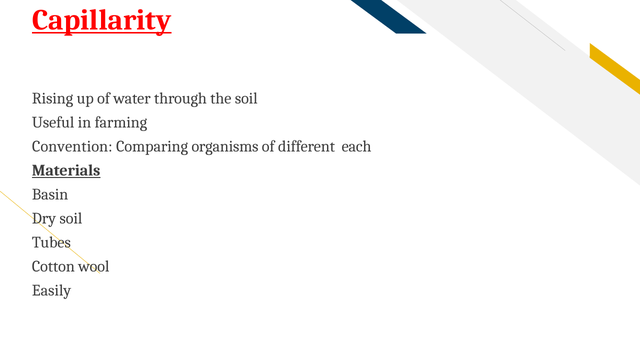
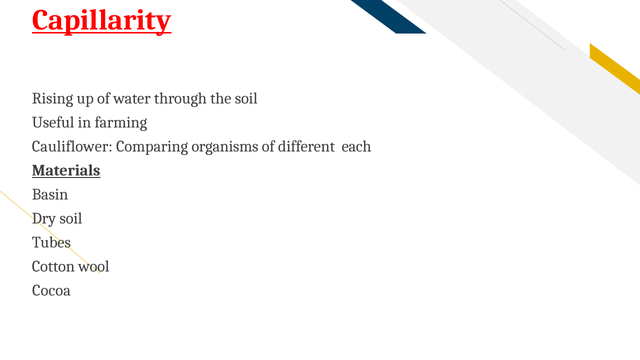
Convention: Convention -> Cauliflower (72, 147)
Easily: Easily -> Cocoa (51, 290)
